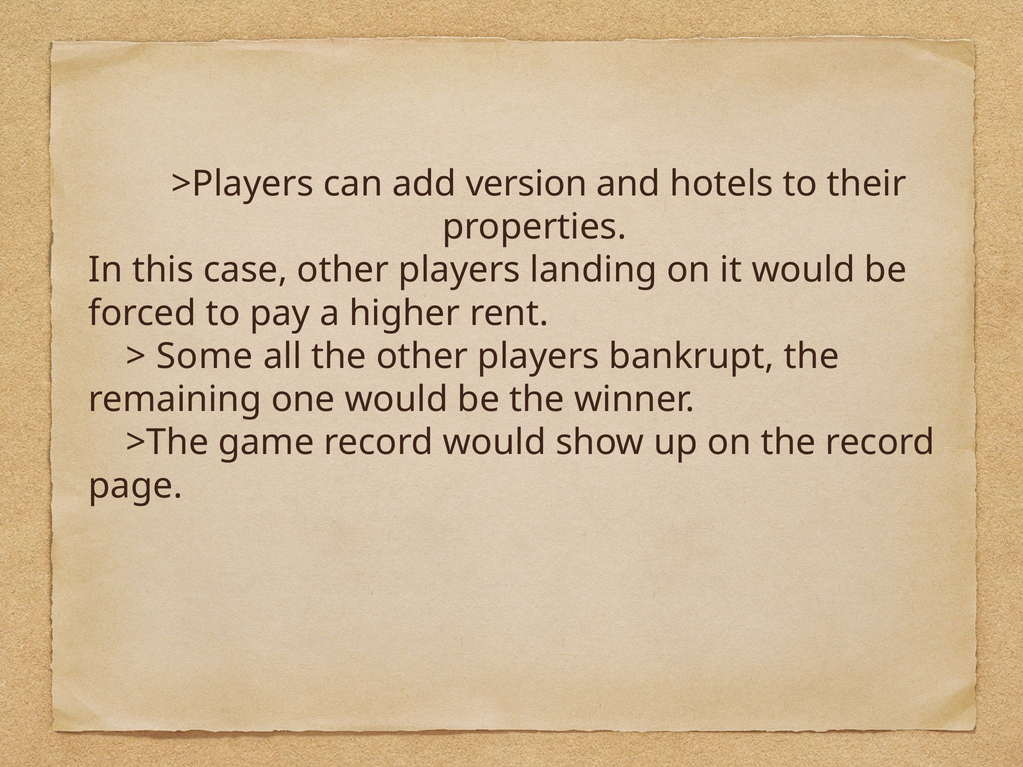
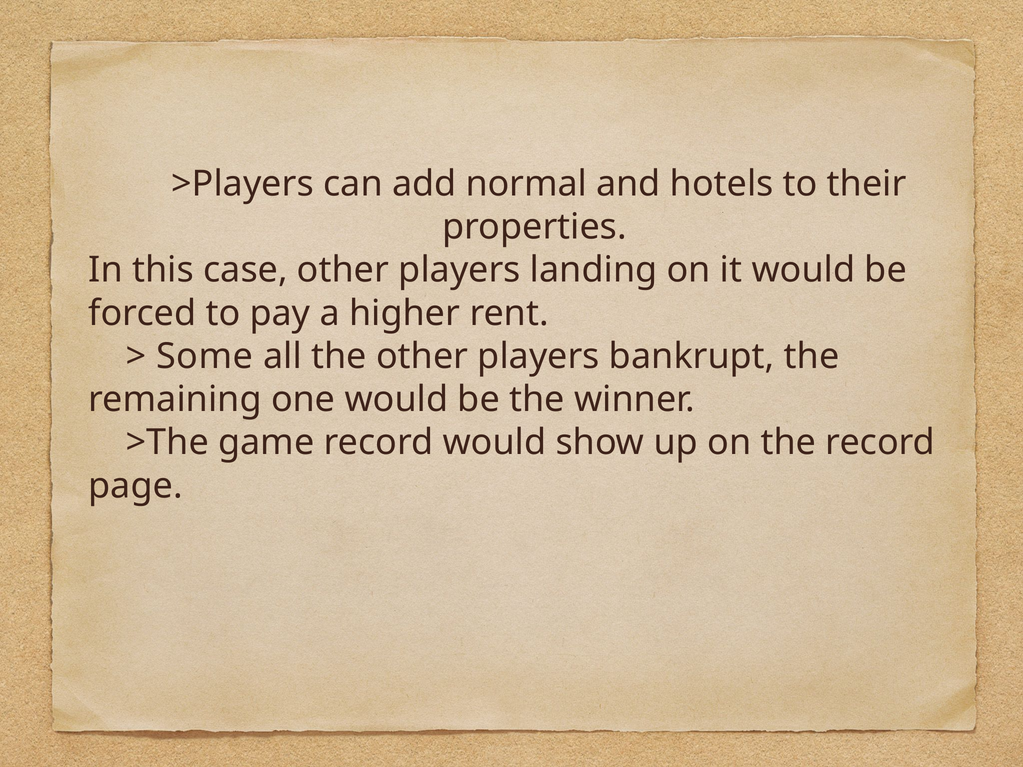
version: version -> normal (526, 184)
